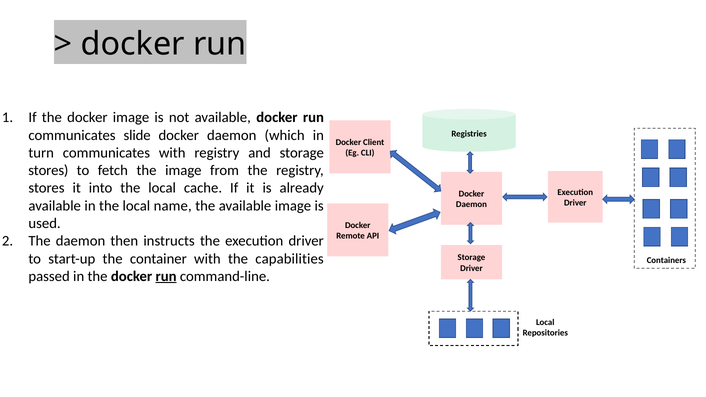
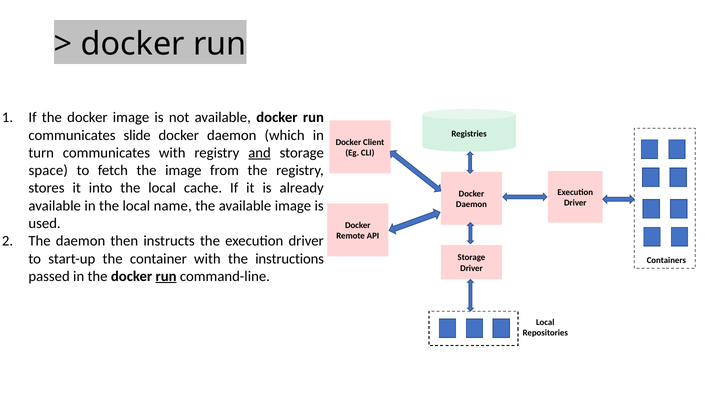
and underline: none -> present (260, 153)
stores: stores -> space (48, 171)
capabilities: capabilities -> instructions (290, 259)
